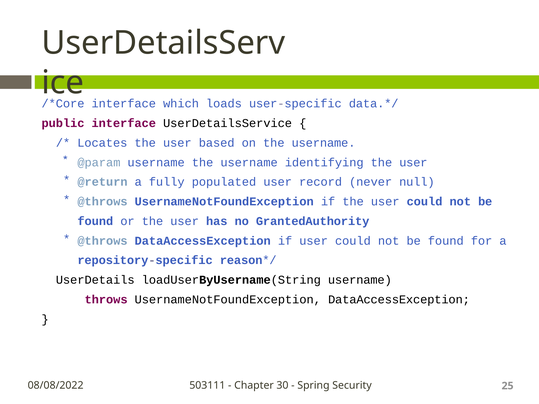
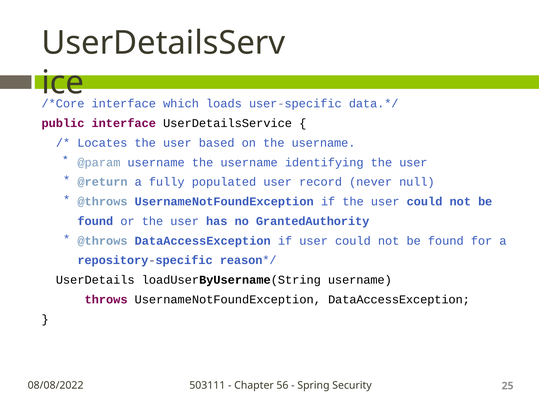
30: 30 -> 56 (282, 386)
